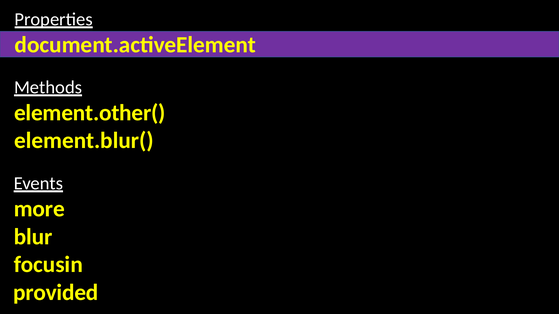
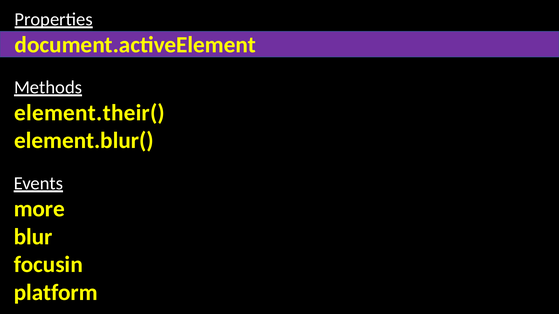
element.other(: element.other( -> element.their( (90, 113)
provided: provided -> platform (56, 293)
